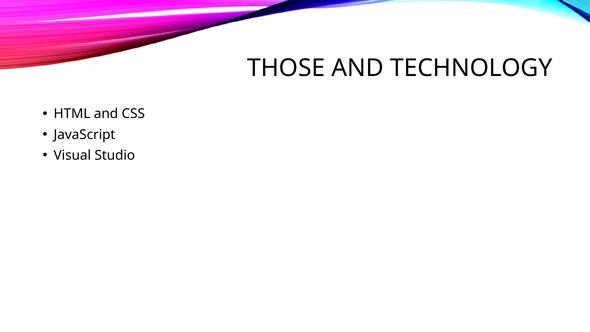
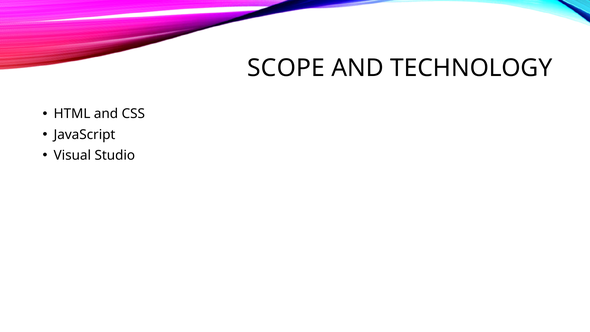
THOSE: THOSE -> SCOPE (286, 68)
